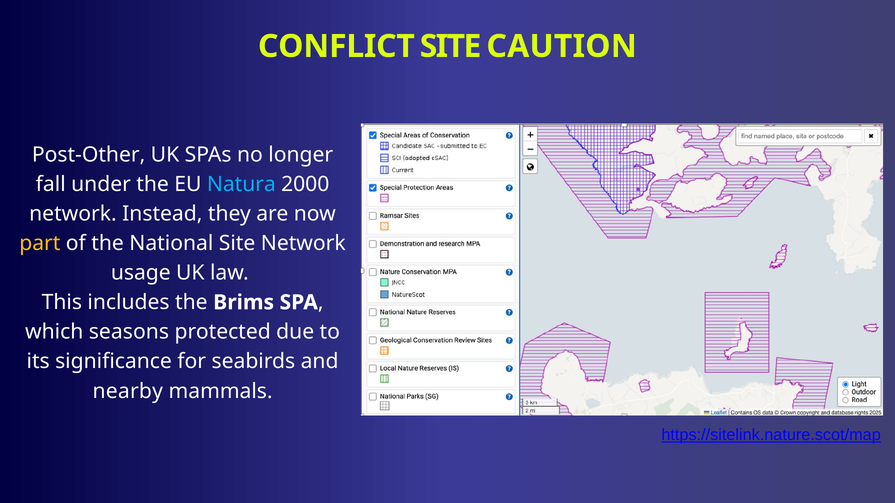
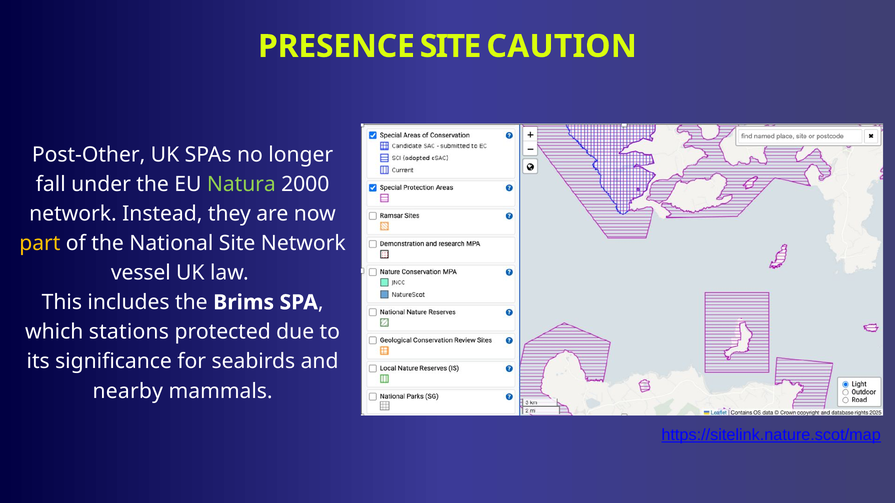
CONFLICT: CONFLICT -> PRESENCE (336, 46)
Natura colour: light blue -> light green (241, 184)
usage: usage -> vessel (141, 273)
seasons: seasons -> stations (129, 332)
